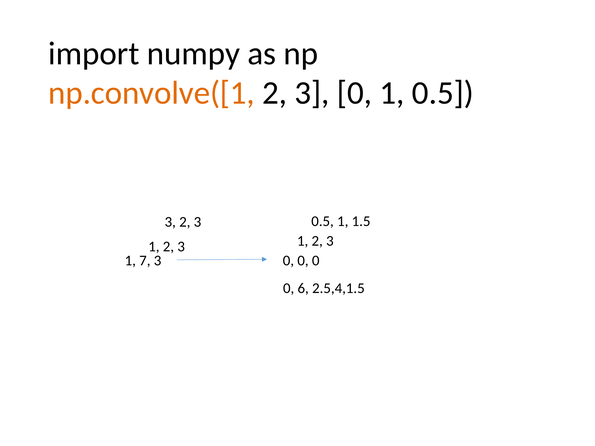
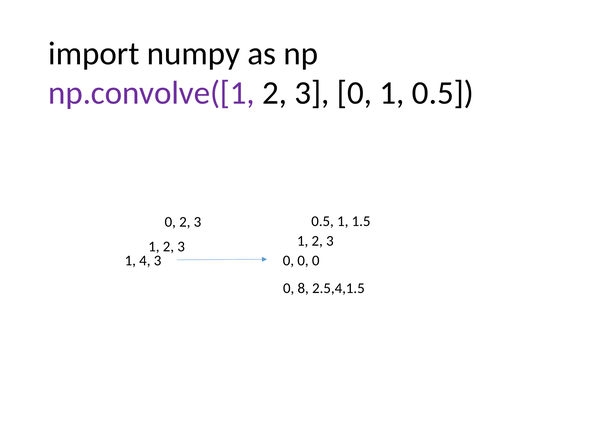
np.convolve([1 colour: orange -> purple (152, 93)
3: 3 -> 0 (170, 222)
7: 7 -> 4 (145, 261)
6: 6 -> 8 (303, 288)
